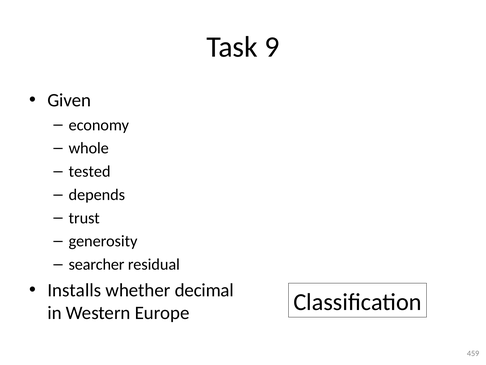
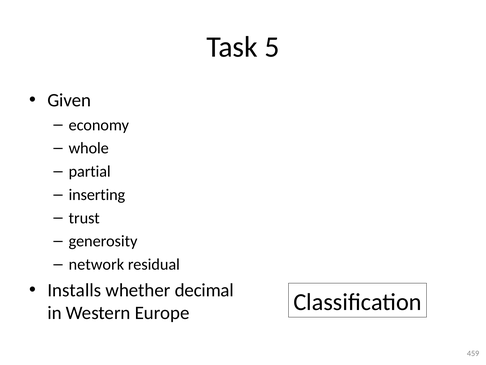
9: 9 -> 5 (272, 47)
tested: tested -> partial (90, 171)
depends: depends -> inserting (97, 195)
searcher: searcher -> network (96, 264)
